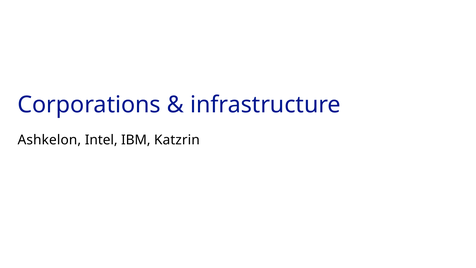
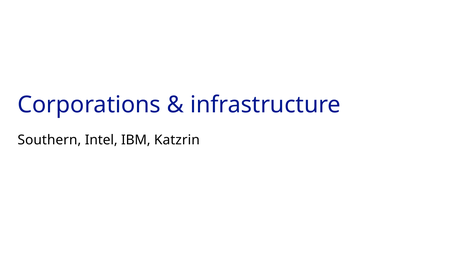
Ashkelon: Ashkelon -> Southern (49, 140)
